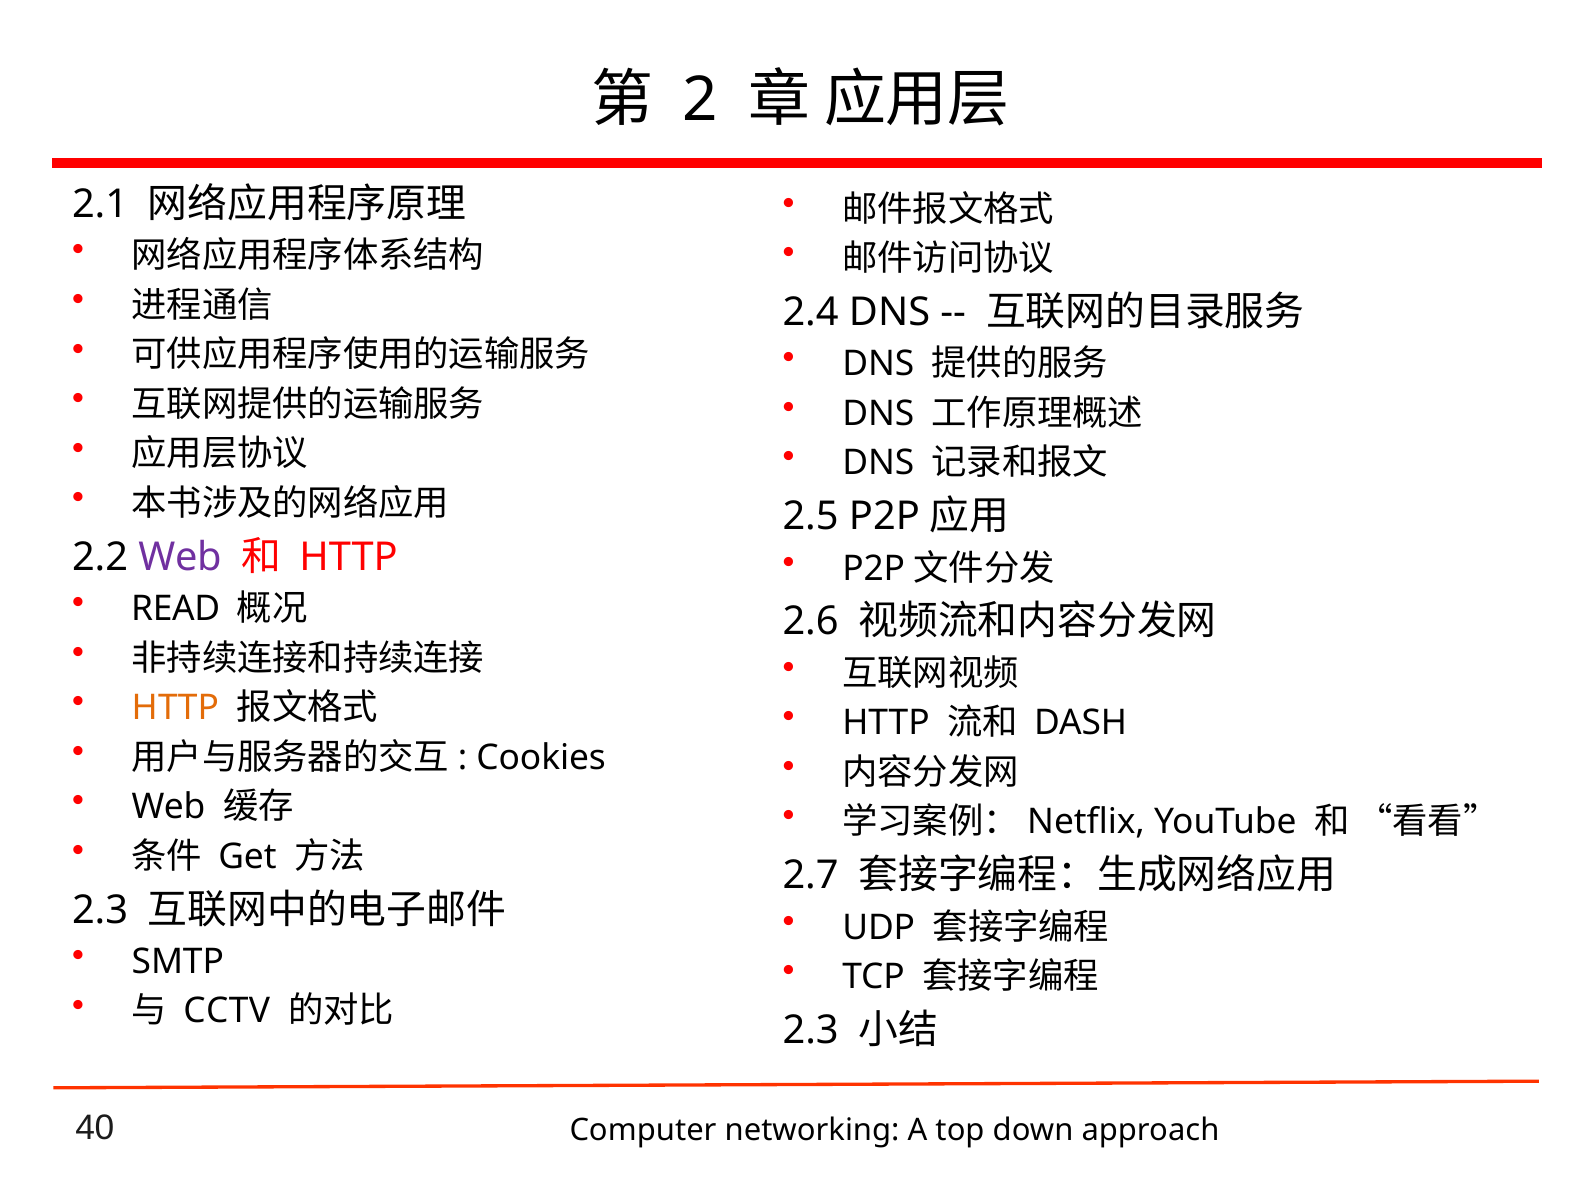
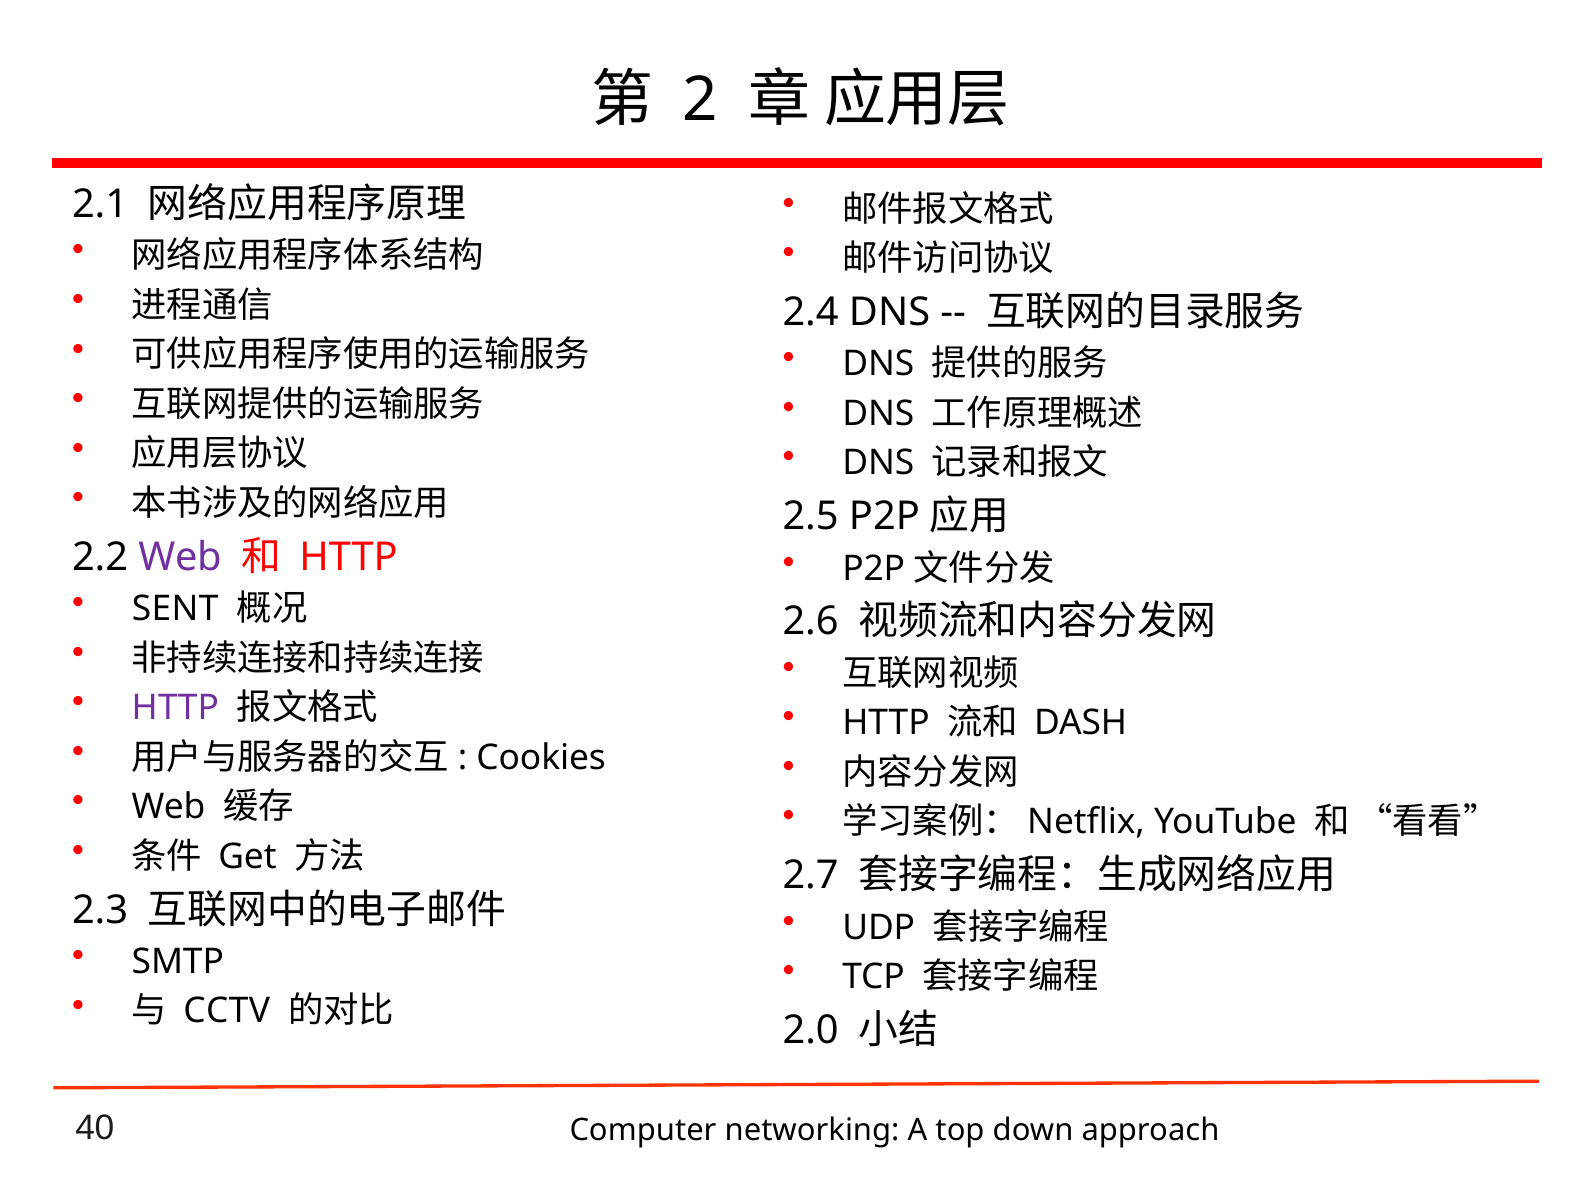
READ: READ -> SENT (175, 609)
HTTP colour: orange -> purple (175, 708)
2.3: 2.3 -> 2.0 (811, 1030)
